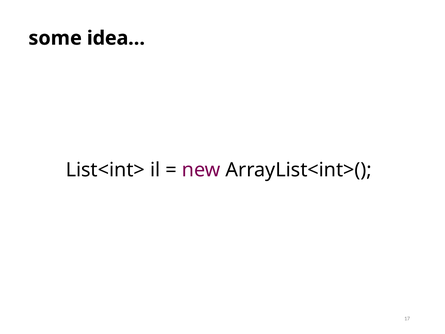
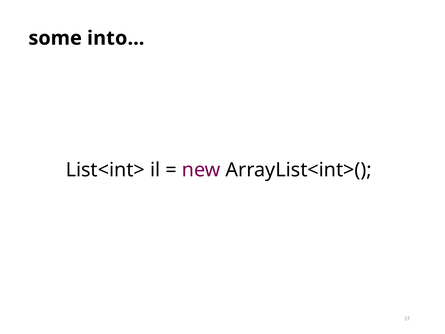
idea…: idea… -> into… (116, 38)
